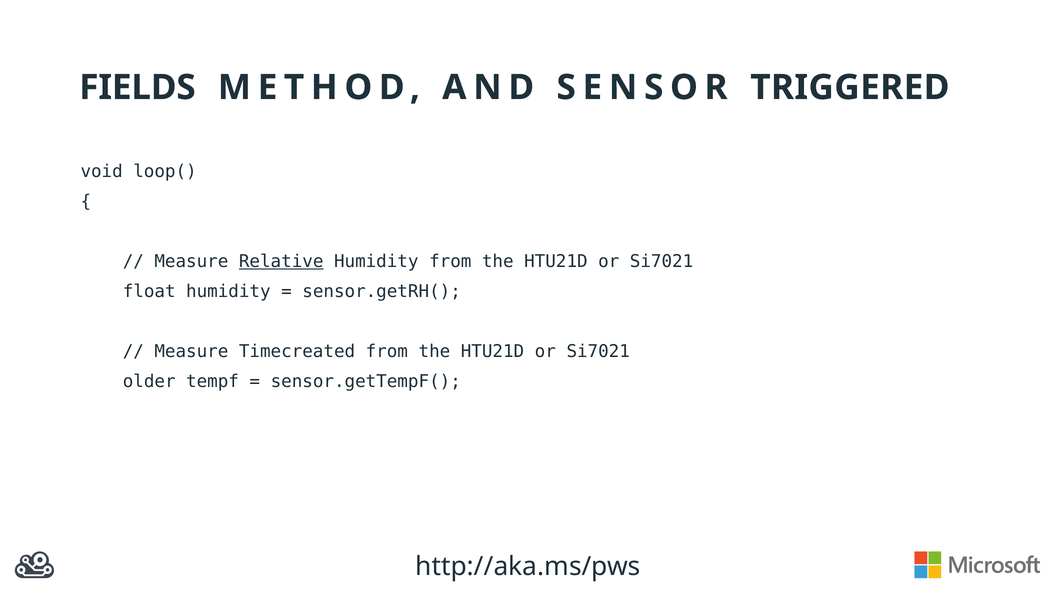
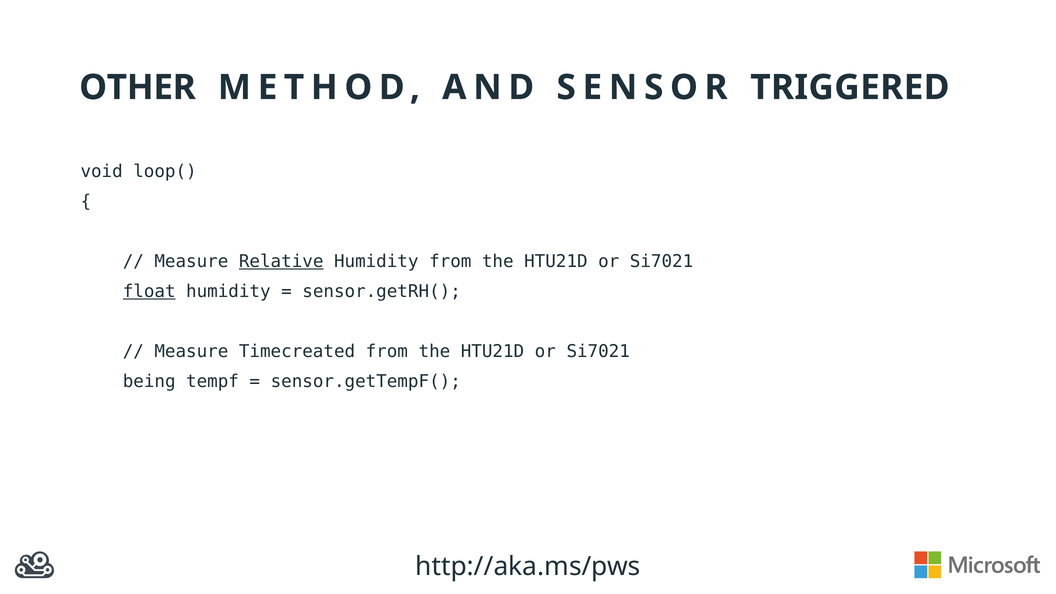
FIELDS: FIELDS -> OTHER (138, 87)
float underline: none -> present (149, 291)
older: older -> being (149, 381)
